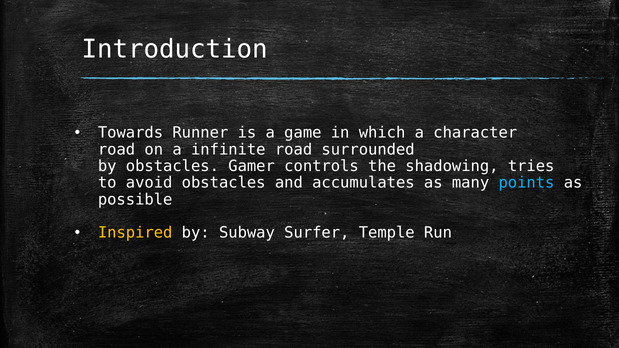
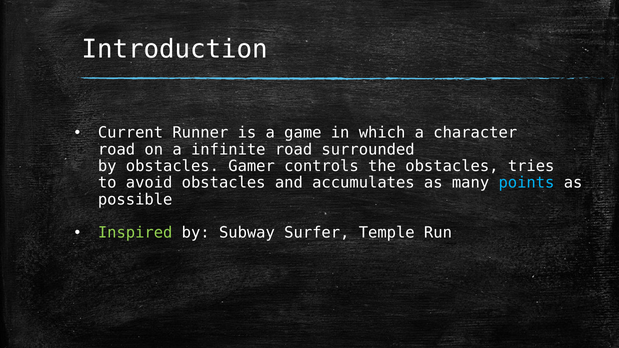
Towards: Towards -> Current (131, 133)
the shadowing: shadowing -> obstacles (452, 166)
Inspired colour: yellow -> light green (135, 233)
